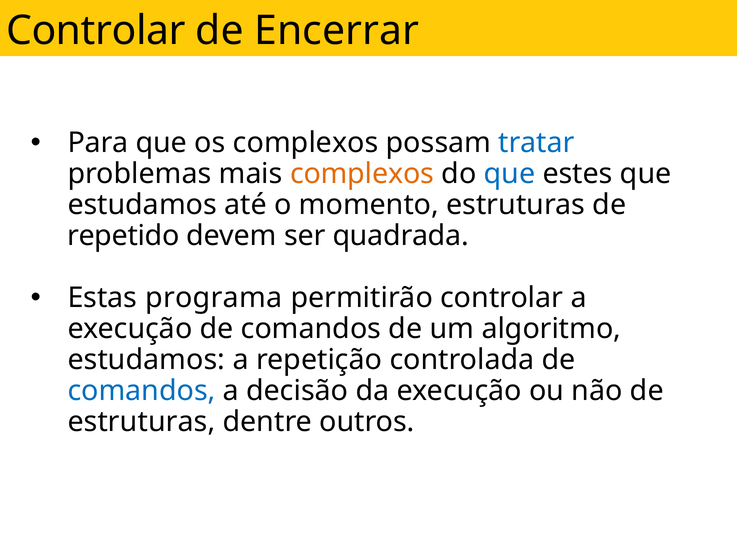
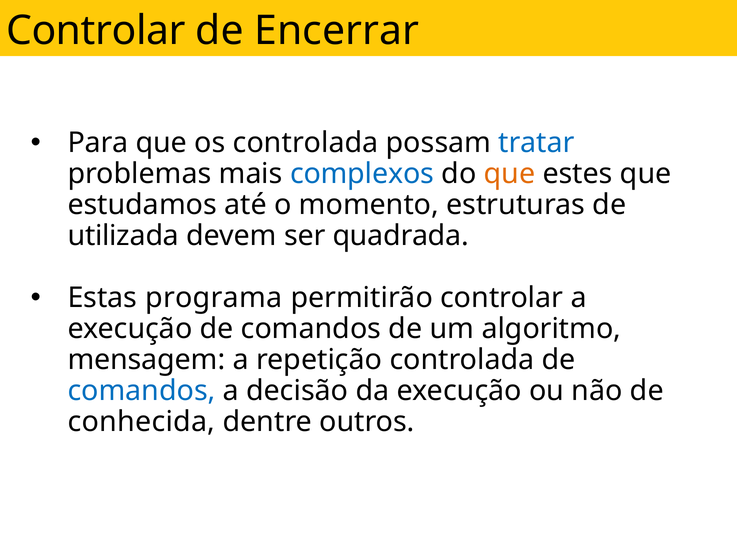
os complexos: complexos -> controlada (306, 143)
complexos colour: orange -> blue (362, 174)
que colour: blue -> orange (509, 174)
repetido: repetido -> utilizada (123, 236)
estudamos: estudamos -> mensagem (146, 360)
estruturas: estruturas -> conhecida (141, 422)
